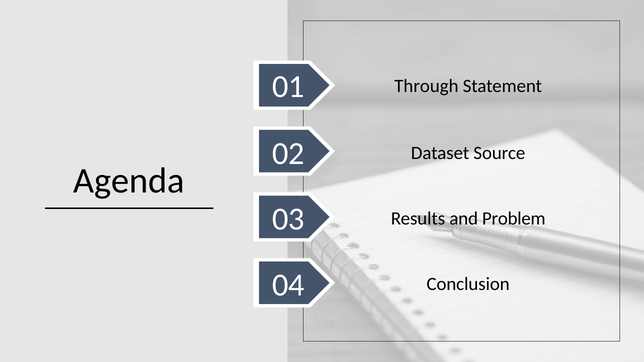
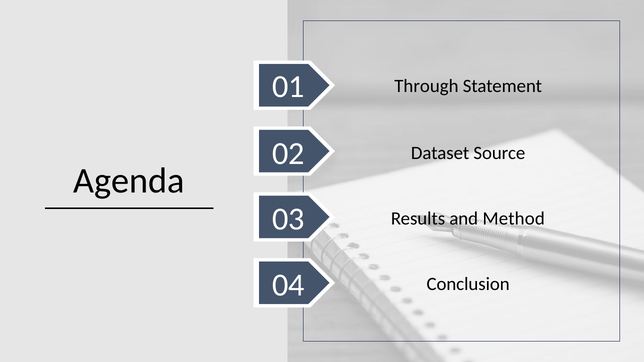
Problem: Problem -> Method (514, 219)
